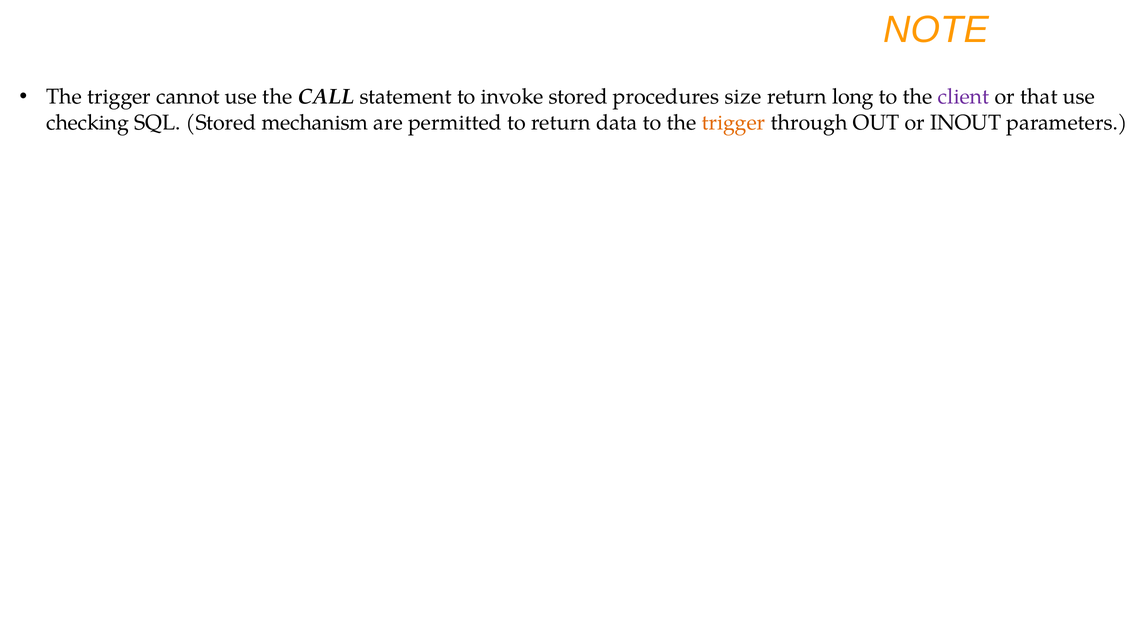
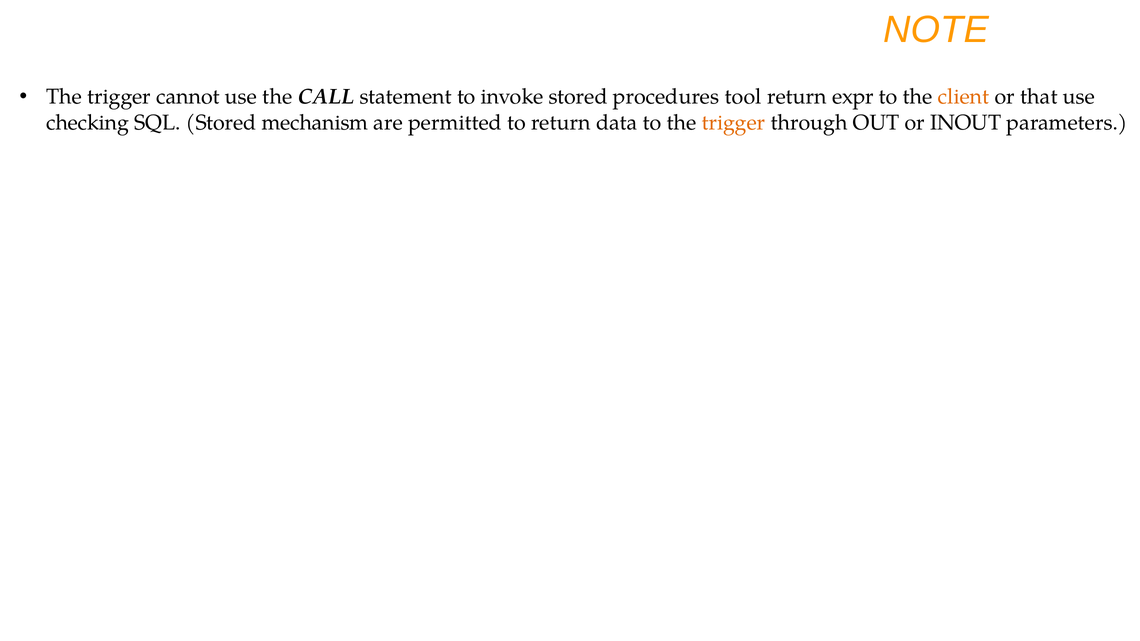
size: size -> tool (743, 97)
long: long -> expr (853, 97)
client colour: purple -> orange (964, 97)
